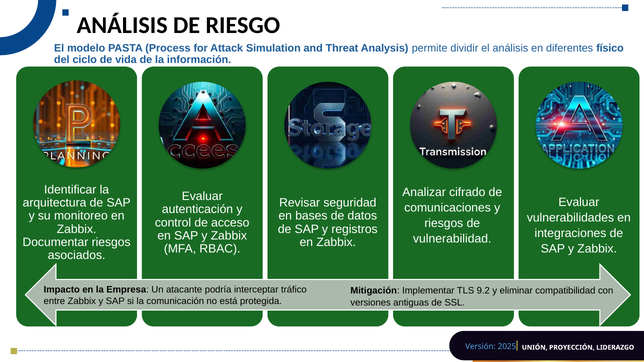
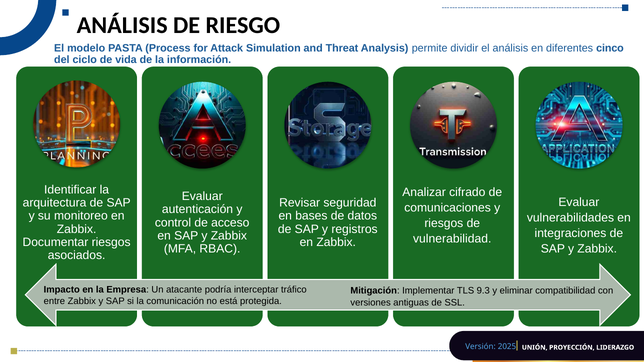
físico: físico -> cinco (610, 48)
9.2: 9.2 -> 9.3 (483, 291)
